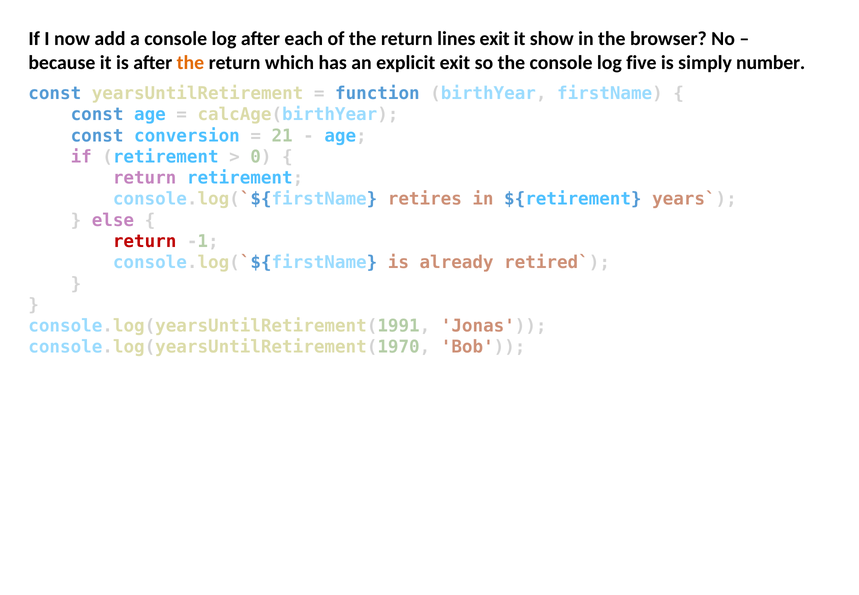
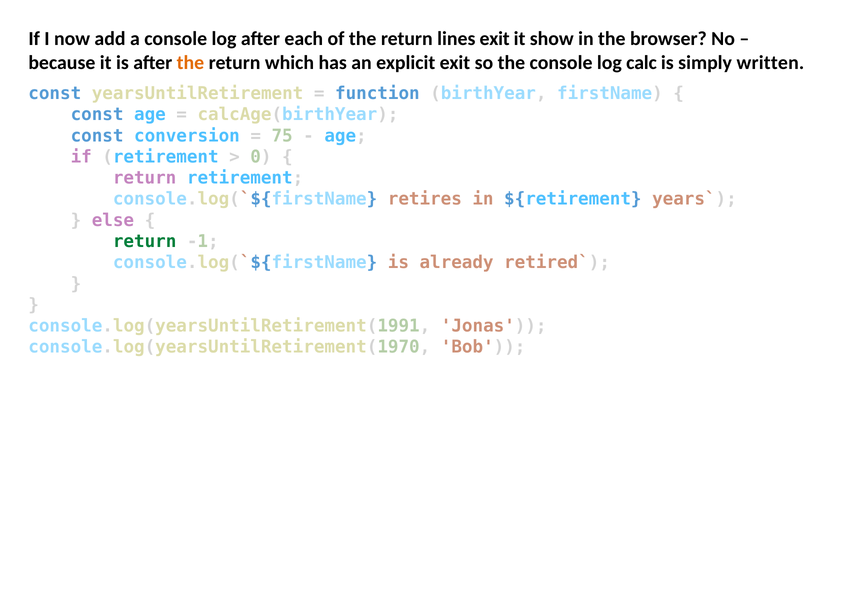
five: five -> calc (642, 63)
number: number -> written (770, 63)
21: 21 -> 75 (282, 136)
return colour: red -> green (145, 241)
